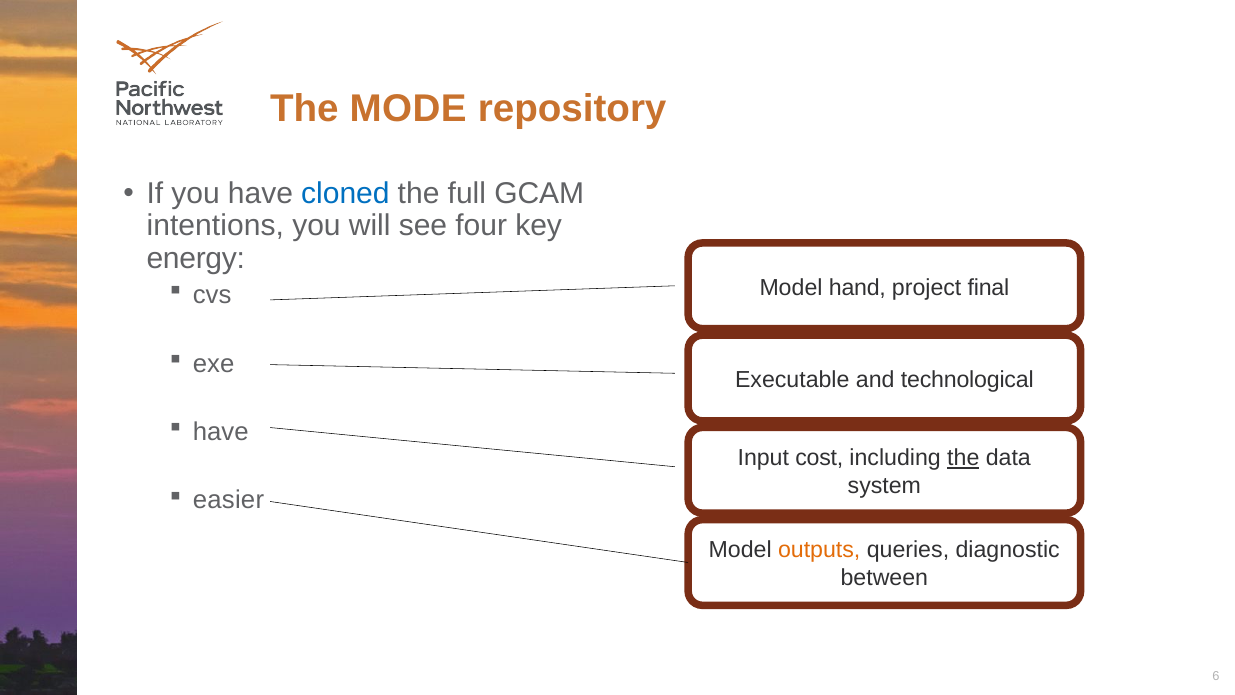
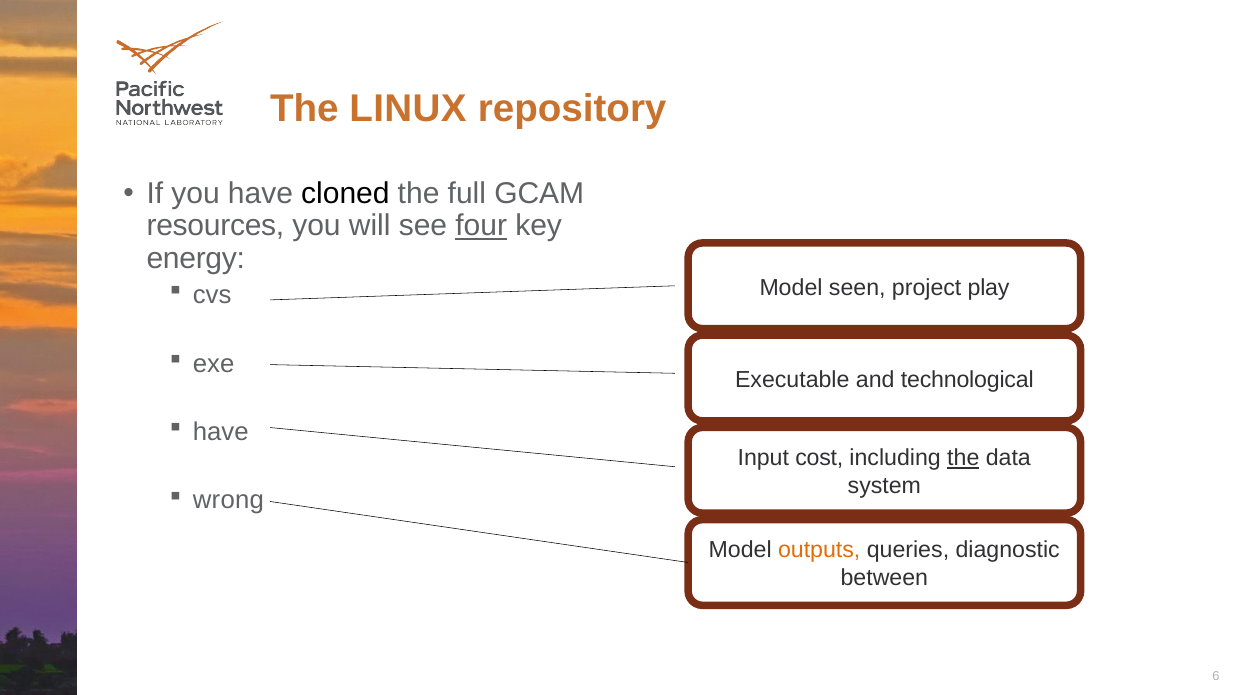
MODE: MODE -> LINUX (408, 109)
cloned colour: blue -> black (345, 194)
intentions: intentions -> resources (215, 226)
four underline: none -> present (481, 226)
hand: hand -> seen (857, 287)
final: final -> play (989, 287)
easier: easier -> wrong (228, 500)
